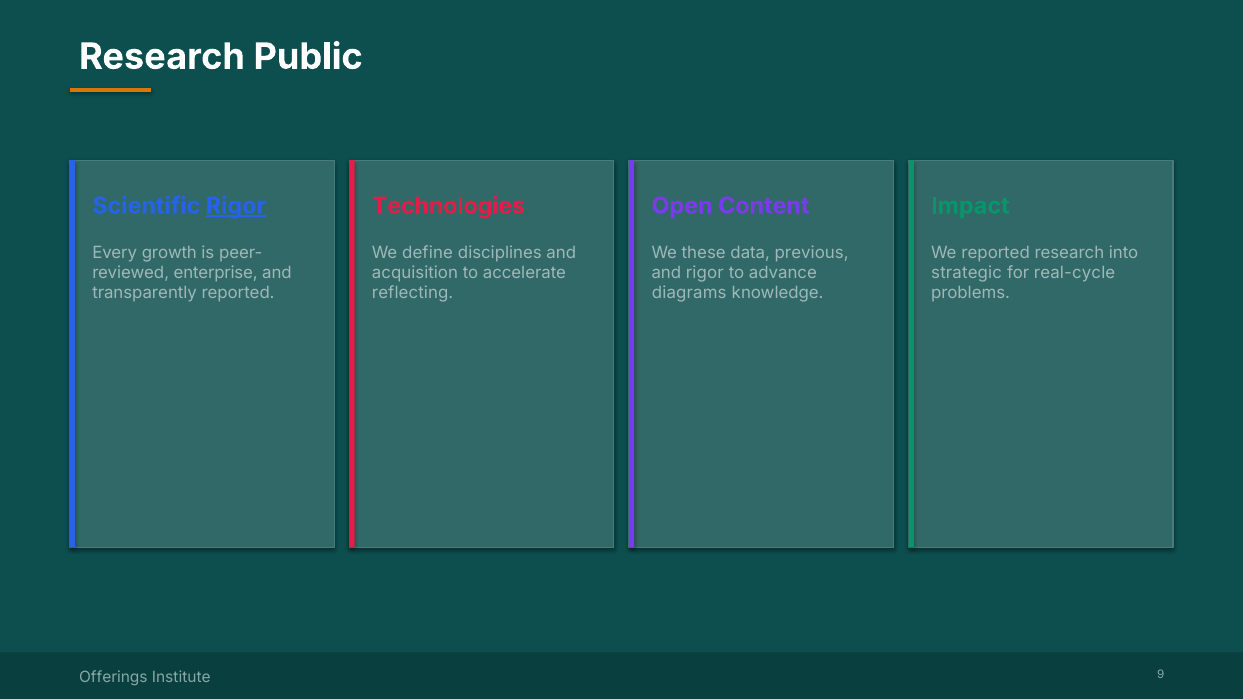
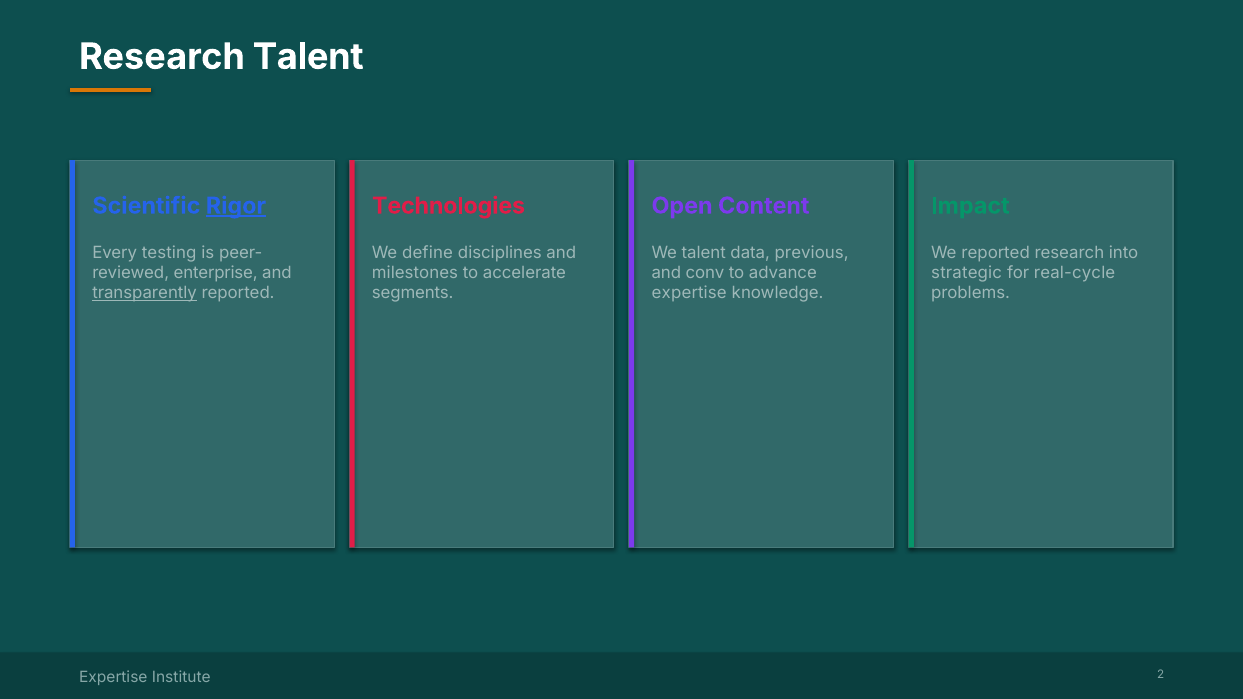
Research Public: Public -> Talent (308, 57)
growth: growth -> testing (169, 253)
We these: these -> talent (704, 253)
acquisition: acquisition -> milestones (415, 273)
and rigor: rigor -> conv (705, 273)
transparently underline: none -> present (145, 293)
reflecting: reflecting -> segments (413, 293)
diagrams: diagrams -> expertise (689, 293)
Offerings: Offerings -> Expertise (113, 678)
9: 9 -> 2 (1161, 675)
